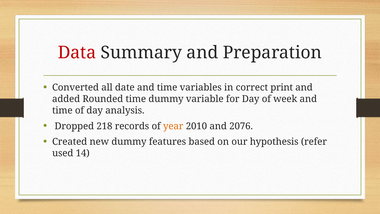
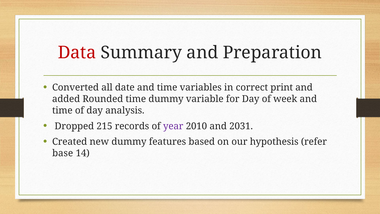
218: 218 -> 215 (104, 126)
year colour: orange -> purple (173, 126)
2076: 2076 -> 2031 (241, 126)
used: used -> base (63, 153)
